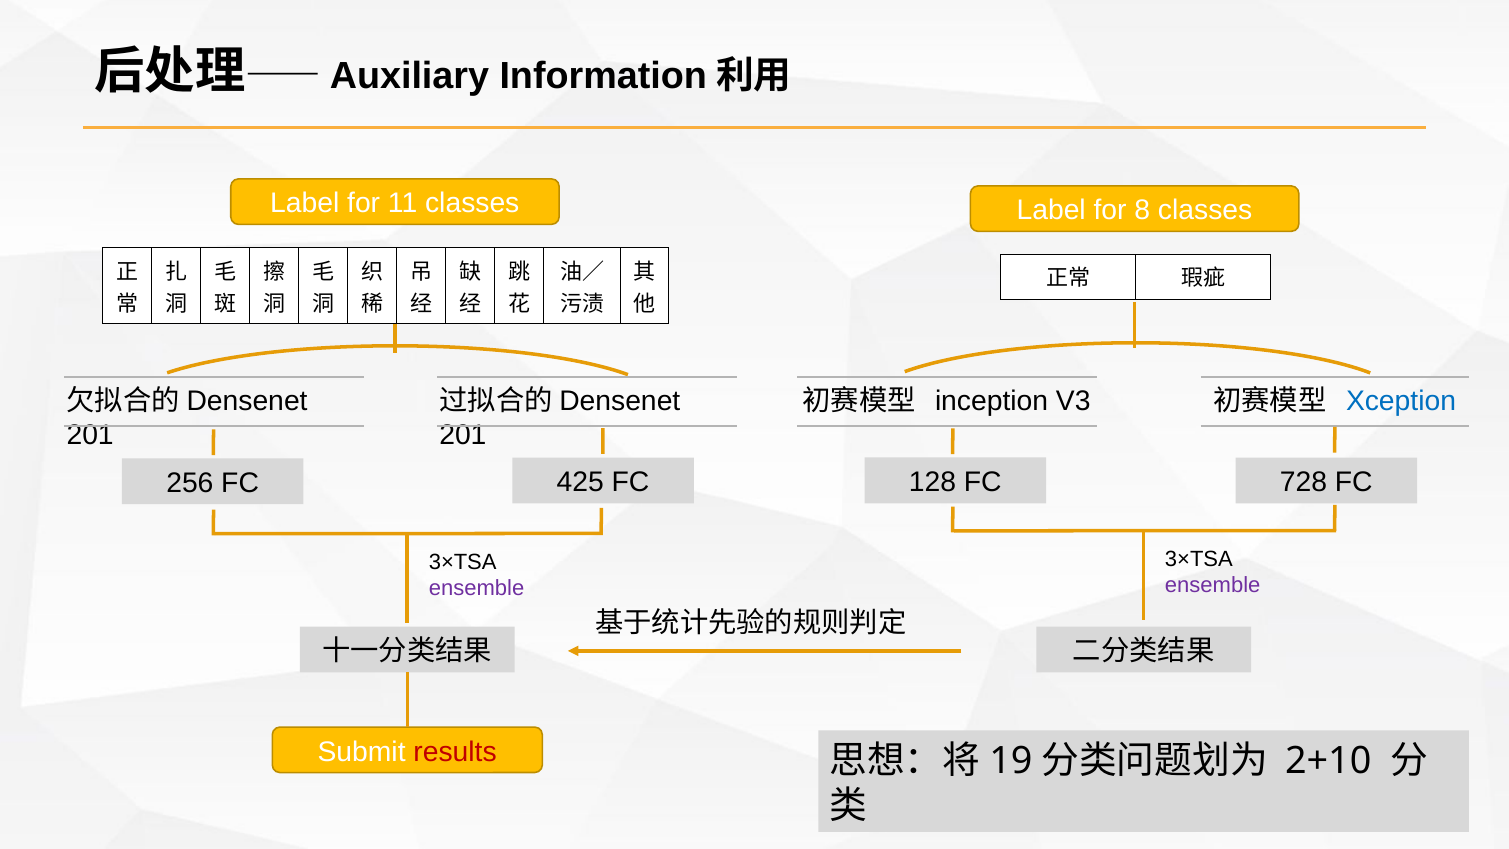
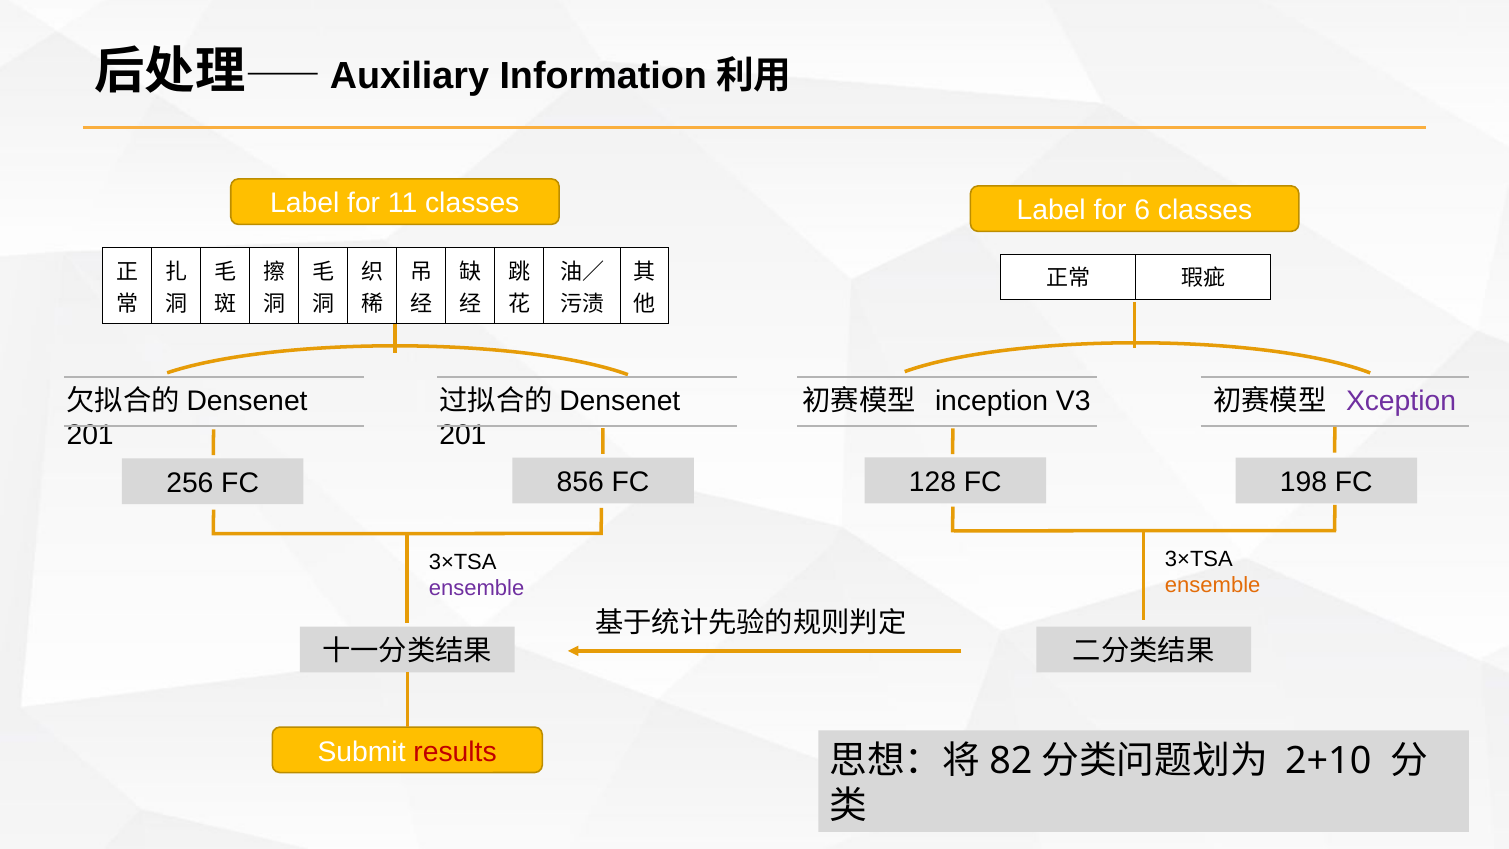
8: 8 -> 6 (1142, 211)
Xception colour: blue -> purple (1401, 401)
425: 425 -> 856 (580, 482)
728: 728 -> 198 (1303, 482)
ensemble colour: purple -> orange (1213, 585)
19: 19 -> 82 (1011, 761)
